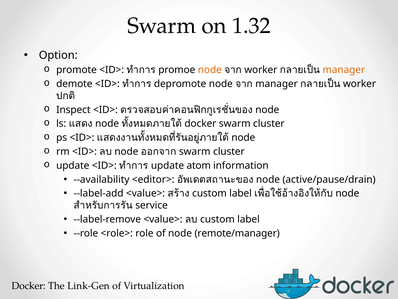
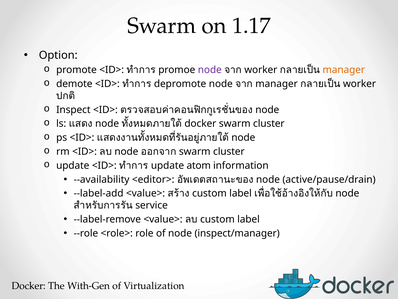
1.32: 1.32 -> 1.17 (251, 26)
node colour: orange -> purple (210, 70)
remote/manager: remote/manager -> inspect/manager (237, 233)
Link-Gen: Link-Gen -> With-Gen (89, 285)
